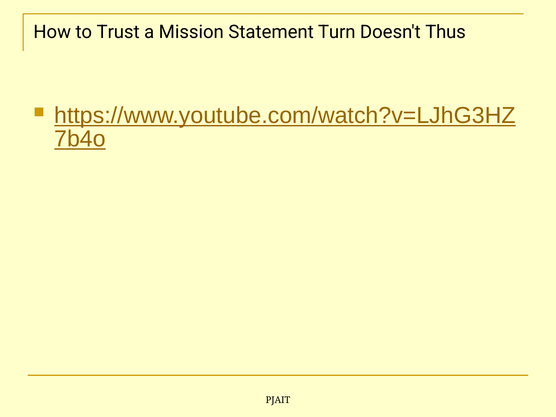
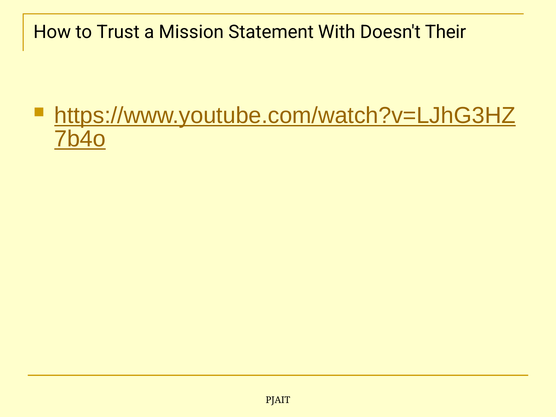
Turn: Turn -> With (337, 32)
Thus: Thus -> Their (446, 32)
